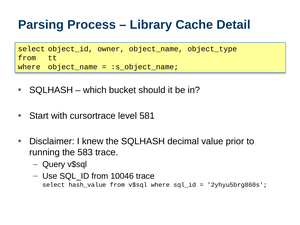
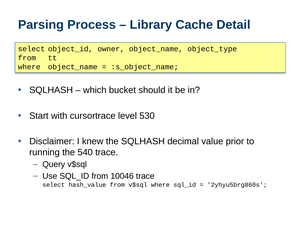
581: 581 -> 530 (147, 116)
583: 583 -> 540 (85, 152)
